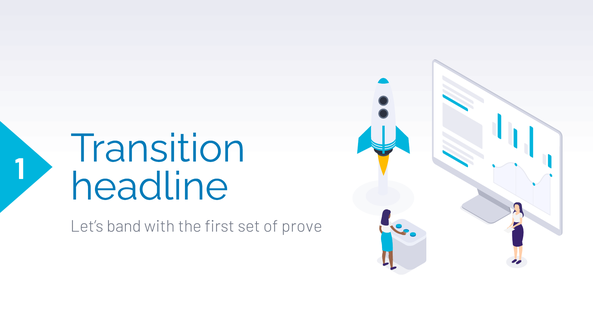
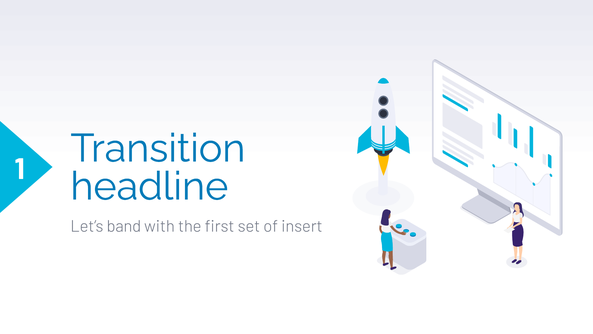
prove: prove -> insert (302, 226)
